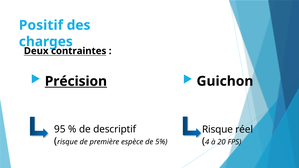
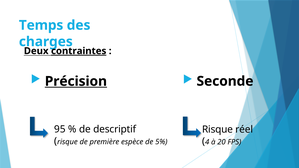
Positif: Positif -> Temps (41, 25)
contraintes underline: none -> present (79, 51)
Guichon: Guichon -> Seconde (225, 81)
